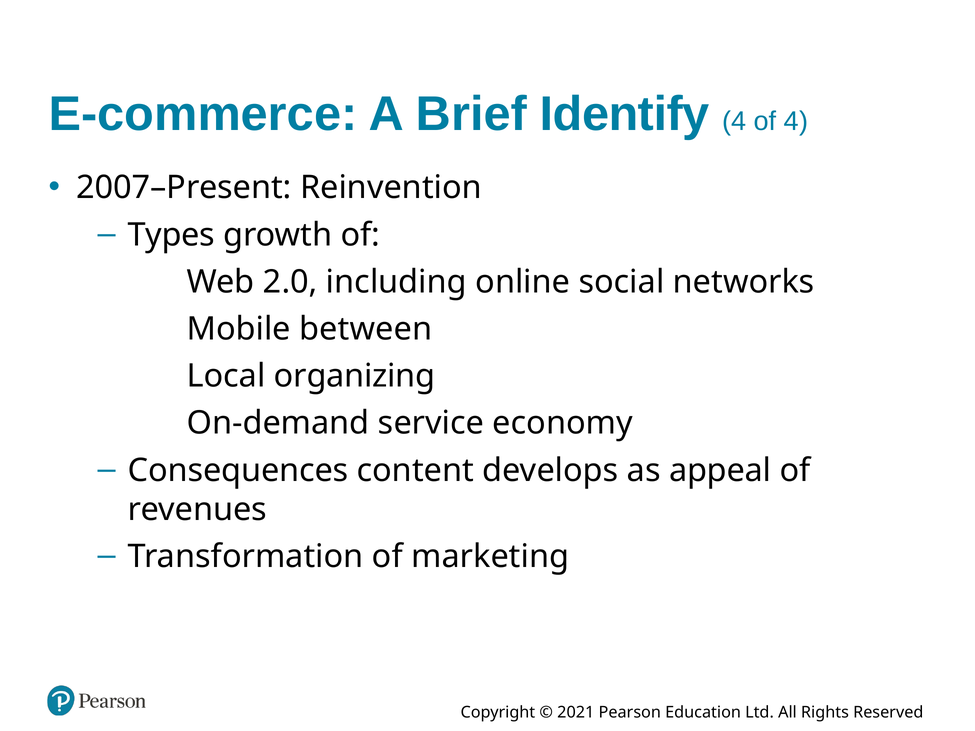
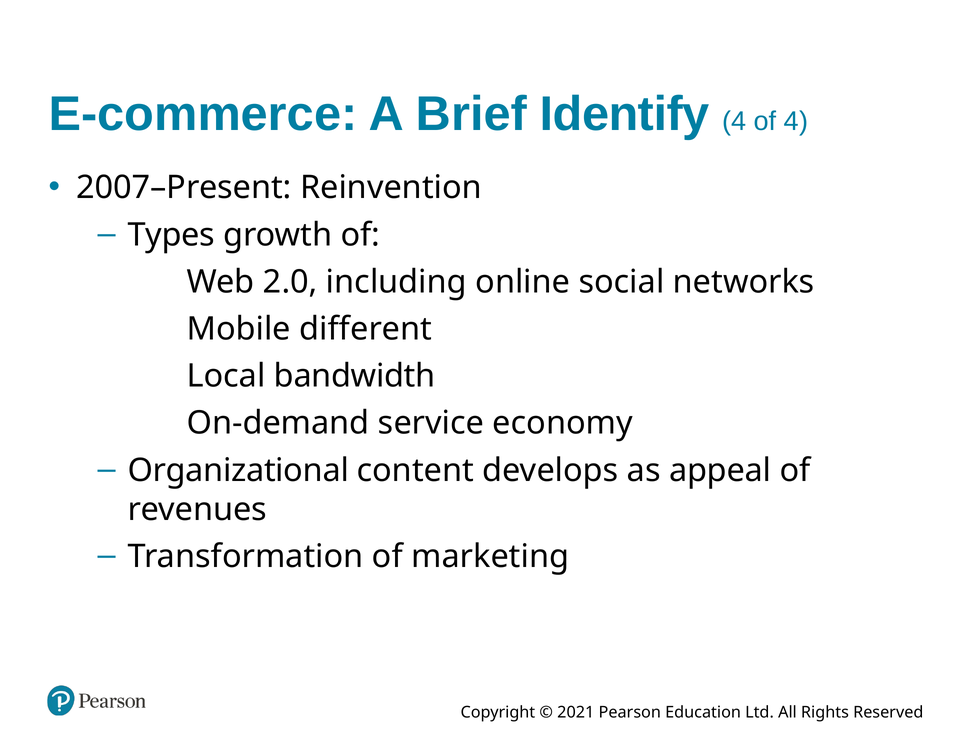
between: between -> different (366, 329)
organizing: organizing -> bandwidth (355, 376)
Consequences: Consequences -> Organizational (238, 471)
